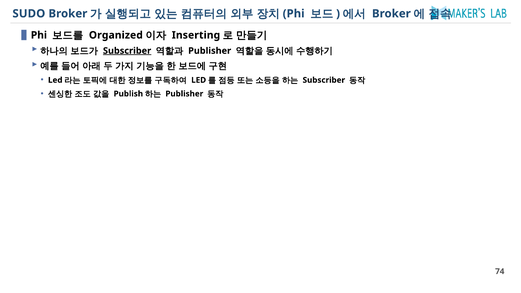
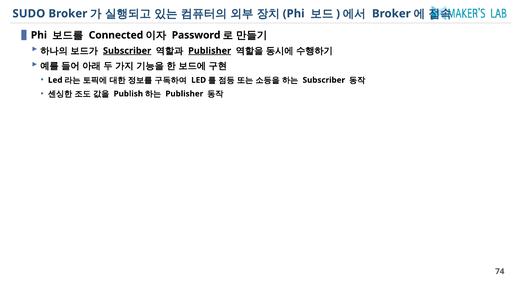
Organized: Organized -> Connected (116, 35)
Inserting: Inserting -> Password (196, 35)
Publisher underline: none -> present (210, 51)
